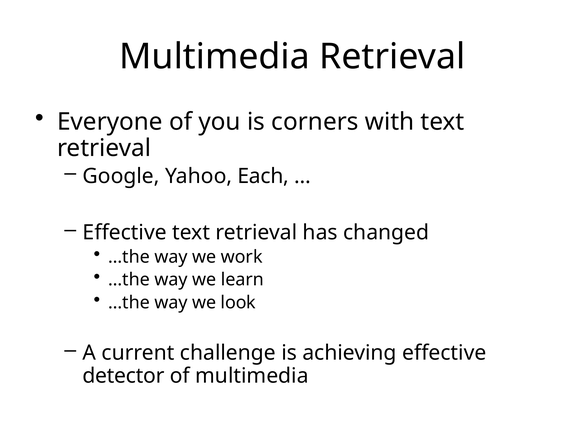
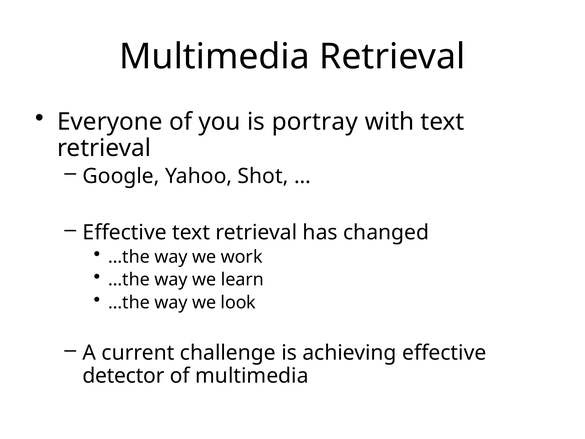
corners: corners -> portray (315, 122)
Each: Each -> Shot (263, 176)
